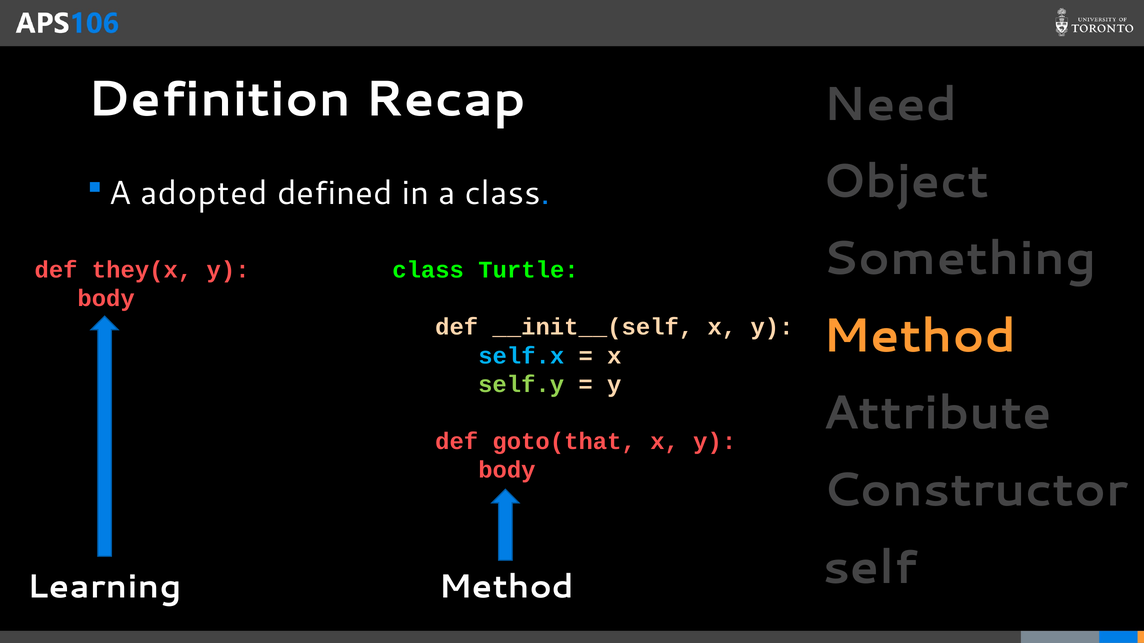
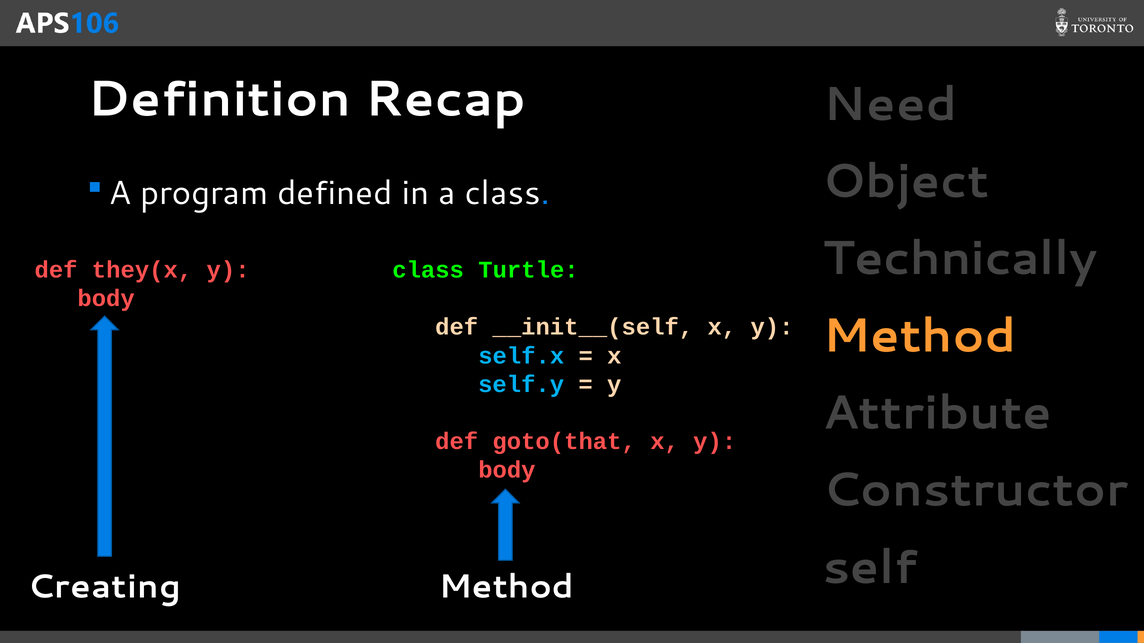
adopted: adopted -> program (204, 193)
Something: Something -> Technically (960, 259)
self.y colour: light green -> light blue (521, 385)
Learning: Learning -> Creating (104, 587)
